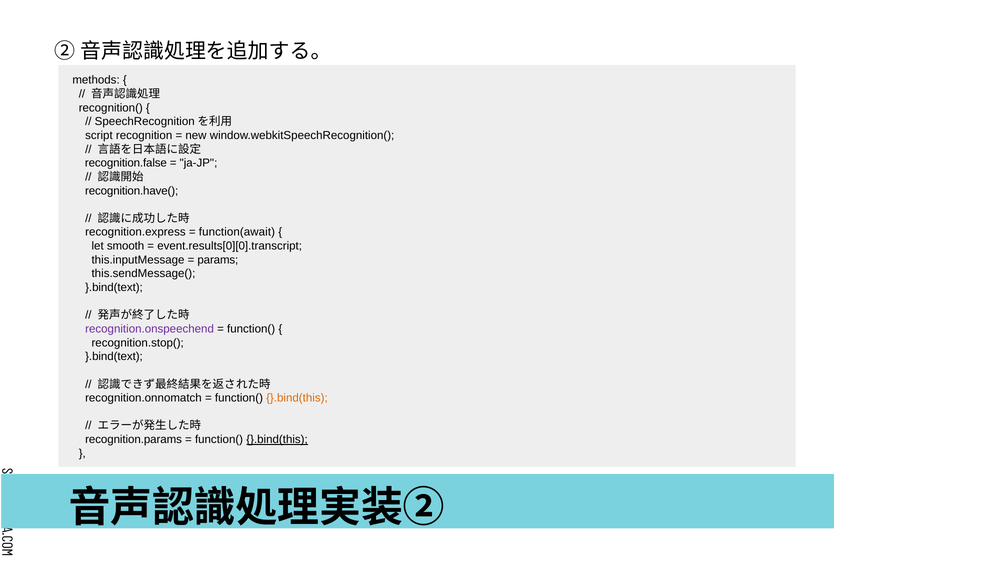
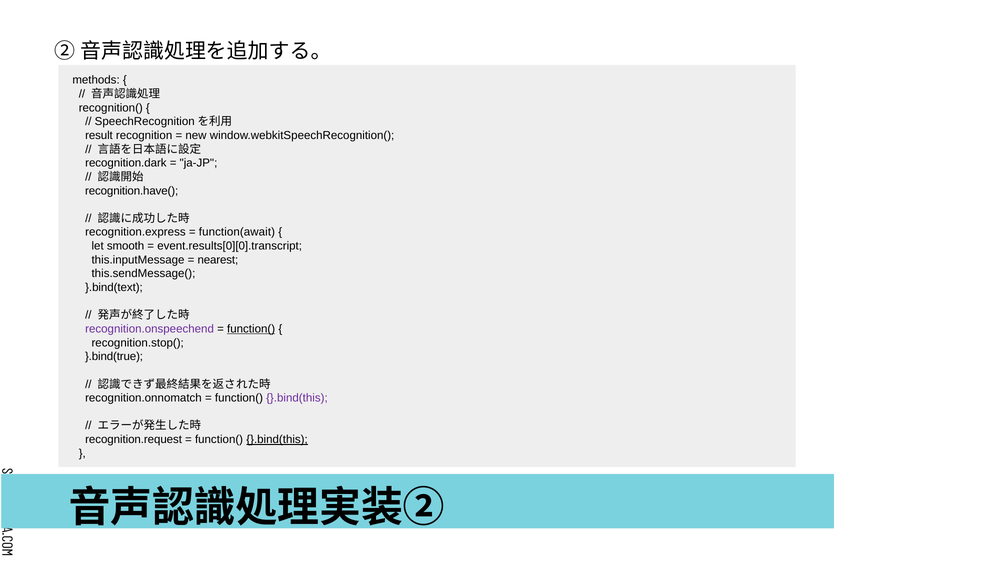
script: script -> result (99, 135)
recognition.false: recognition.false -> recognition.dark (126, 163)
params: params -> nearest (218, 260)
function( underline: none -> present (251, 329)
}.bind(text: }.bind(text -> }.bind(true (114, 356)
}.bind(this colour: orange -> purple (297, 398)
recognition.params: recognition.params -> recognition.request (134, 439)
